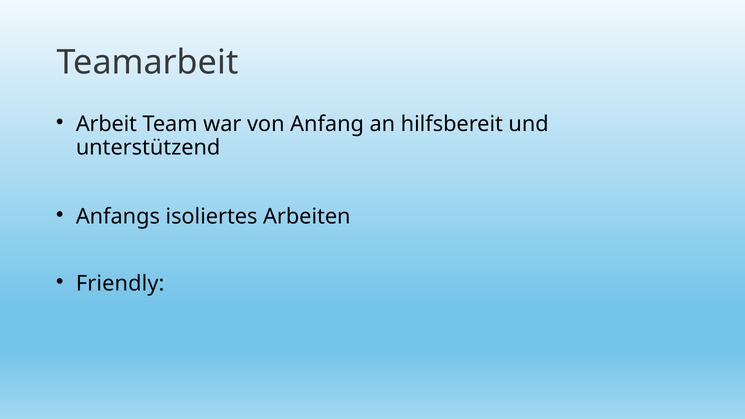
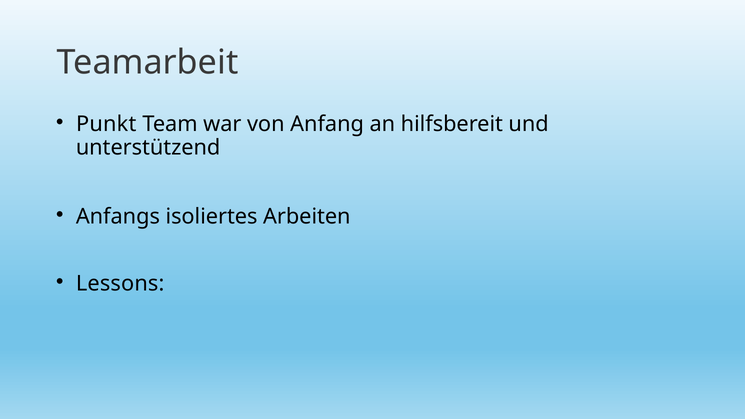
Arbeit: Arbeit -> Punkt (106, 124)
Friendly: Friendly -> Lessons (120, 284)
